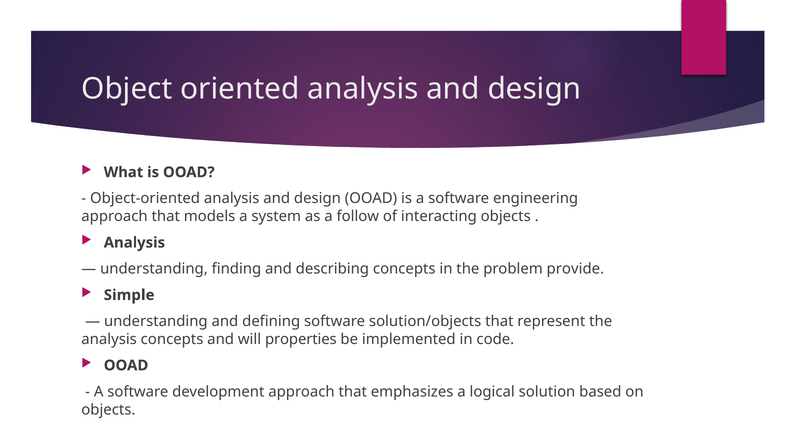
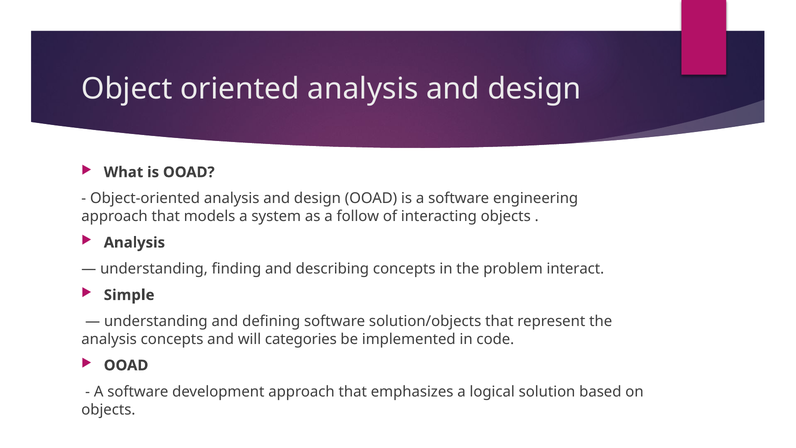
provide: provide -> interact (575, 269)
properties: properties -> categories (301, 339)
